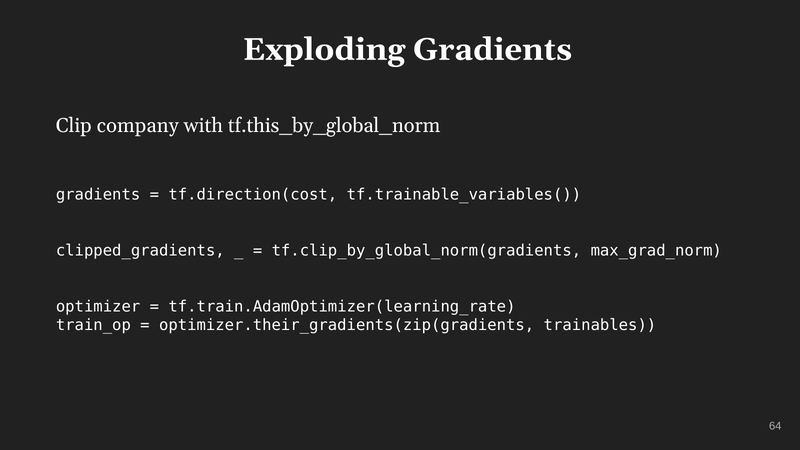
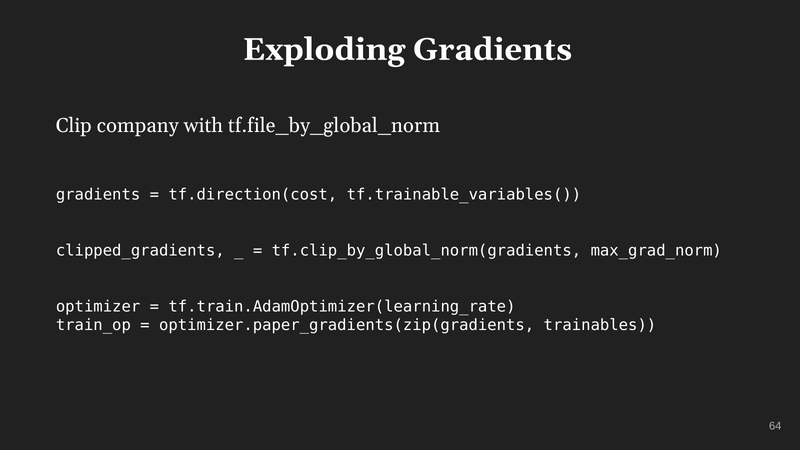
tf.this_by_global_norm: tf.this_by_global_norm -> tf.file_by_global_norm (334, 125)
optimizer.their_gradients(zip(gradients: optimizer.their_gradients(zip(gradients -> optimizer.paper_gradients(zip(gradients (347, 325)
